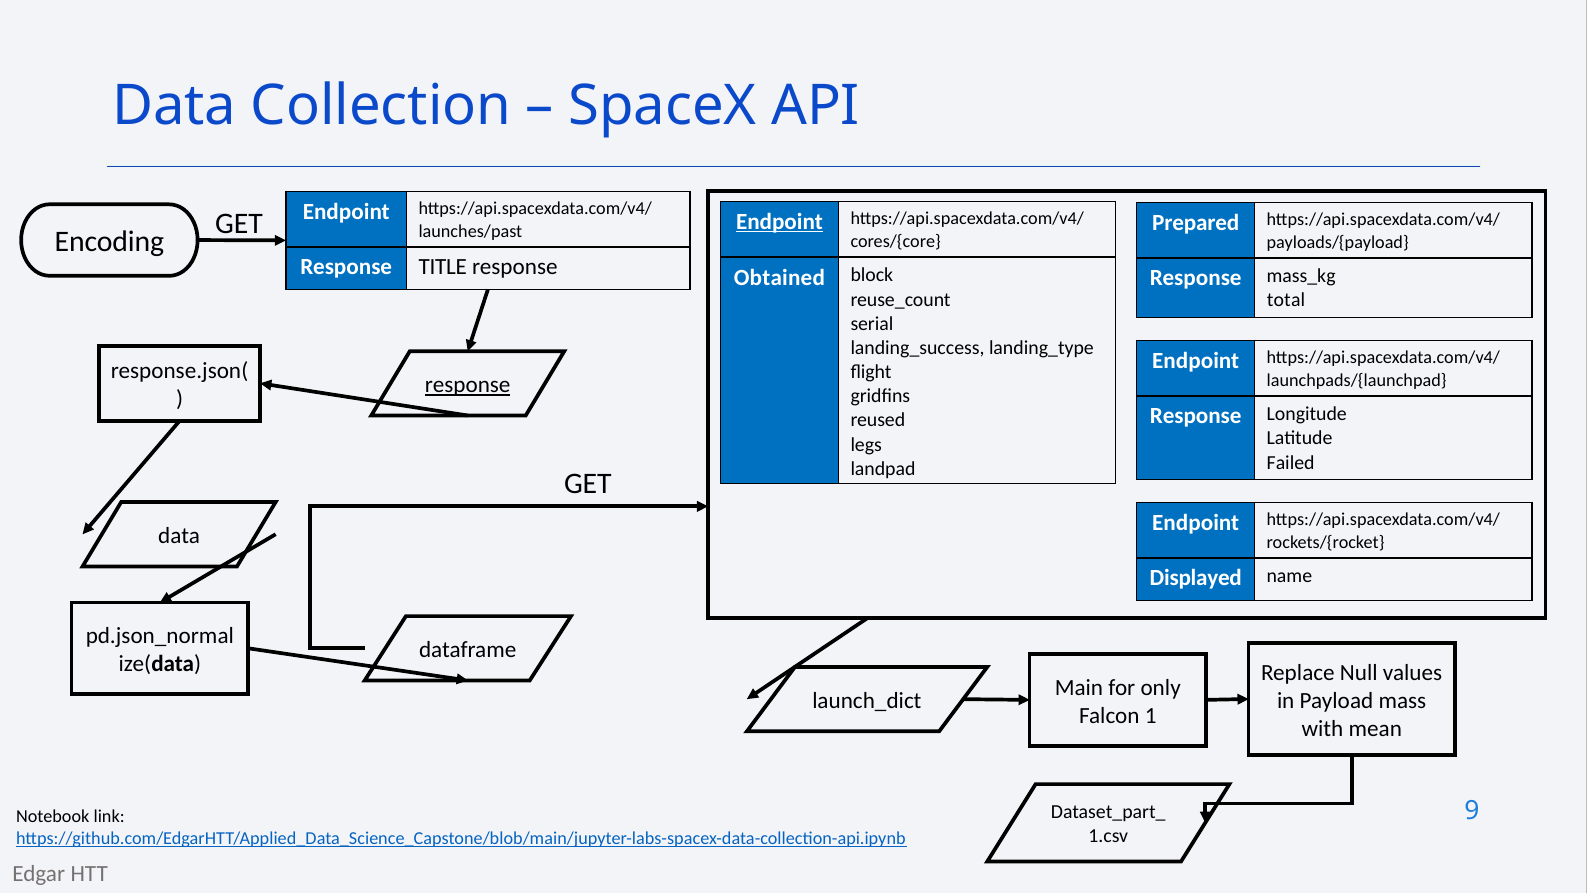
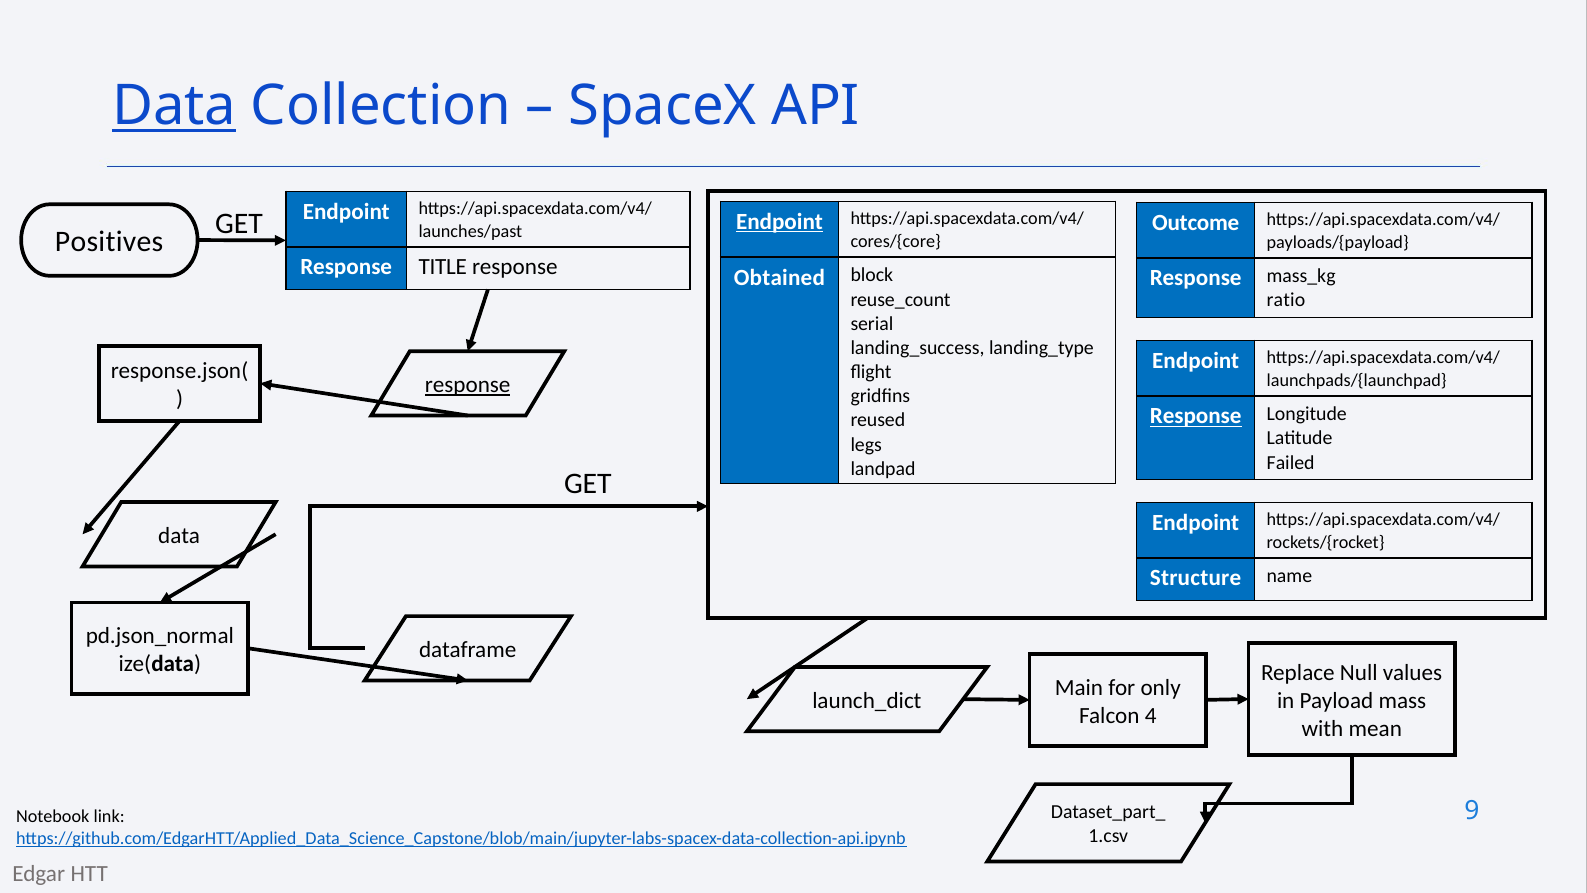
Data underline: none -> present (174, 106)
Prepared: Prepared -> Outcome (1196, 222)
Encoding: Encoding -> Positives (109, 242)
total: total -> ratio (1286, 300)
Response underline: none -> present (1196, 416)
Displayed: Displayed -> Structure (1196, 578)
1: 1 -> 4 (1151, 715)
